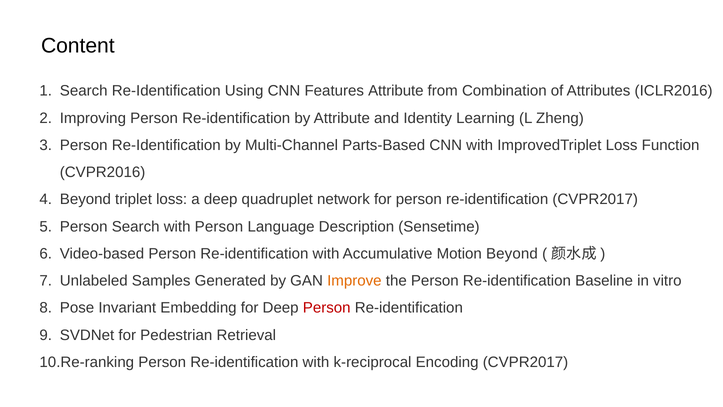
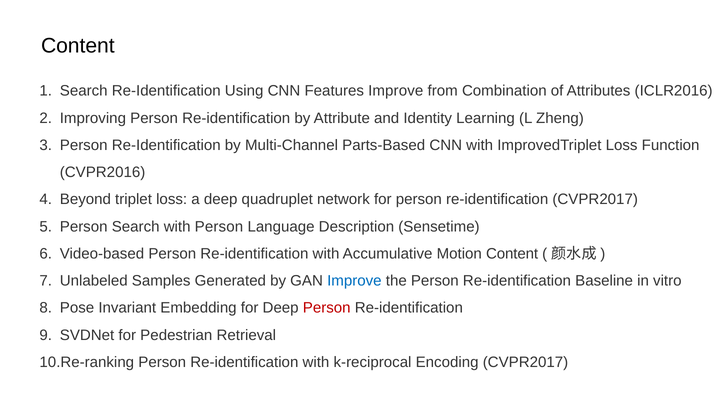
Features Attribute: Attribute -> Improve (396, 91)
Motion Beyond: Beyond -> Content (512, 254)
Improve colour: orange -> blue (354, 281)
